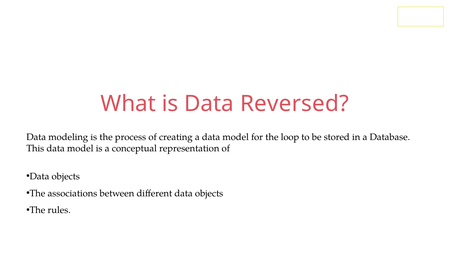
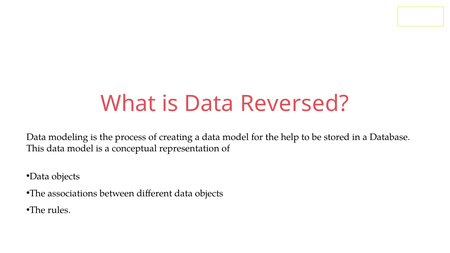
loop: loop -> help (290, 137)
